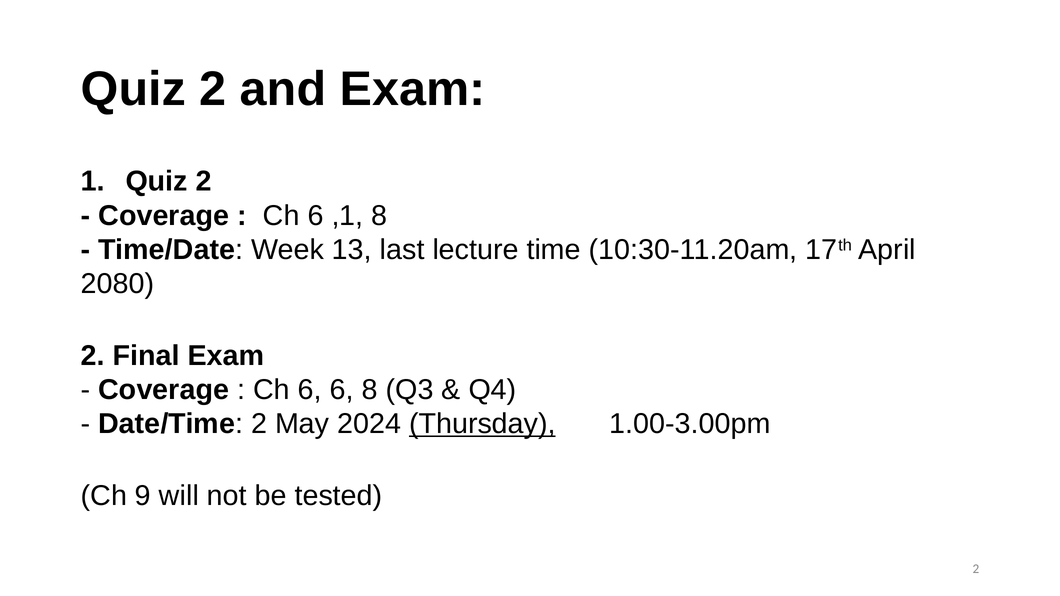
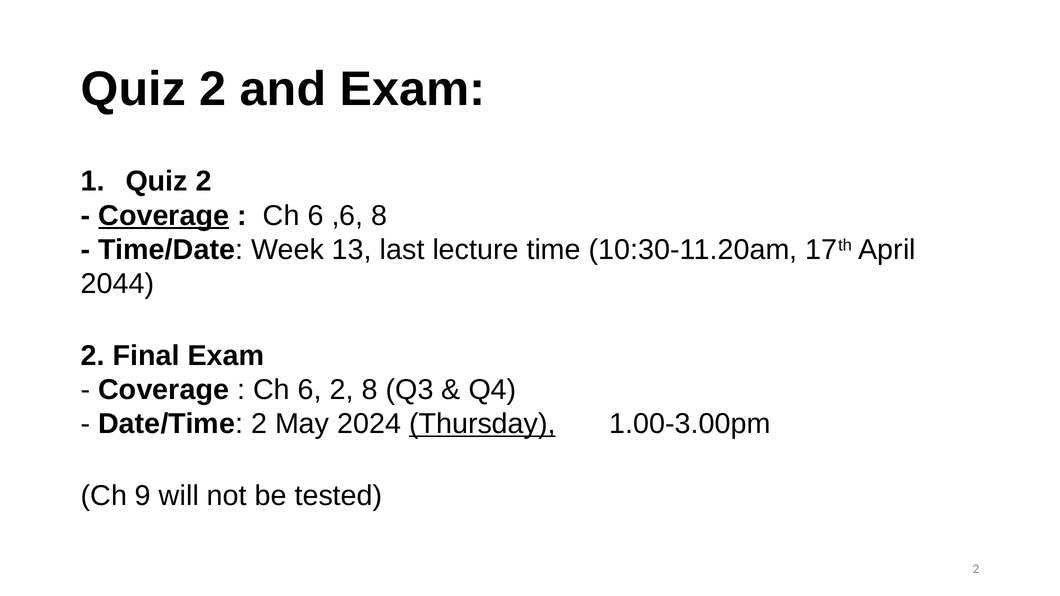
Coverage underline: none -> present (164, 216)
,1: ,1 -> ,6 (347, 216)
2080: 2080 -> 2044 (117, 284)
6 6: 6 -> 2 (342, 390)
